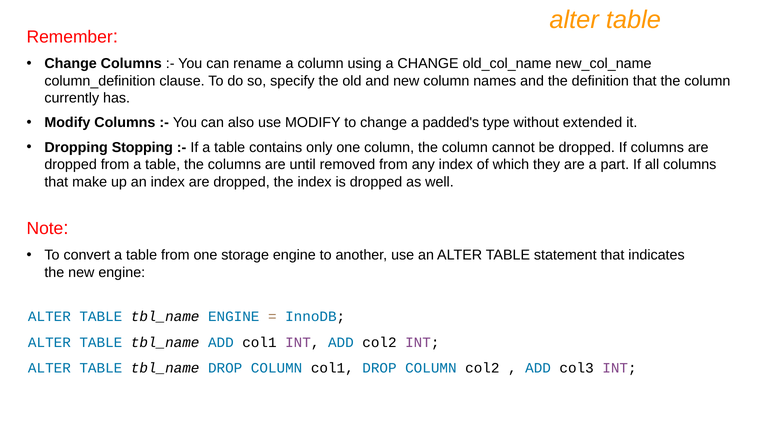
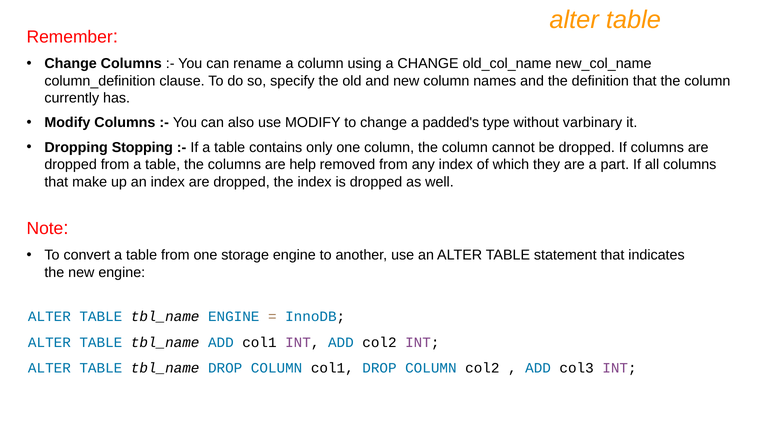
extended: extended -> varbinary (593, 123)
until: until -> help (303, 165)
